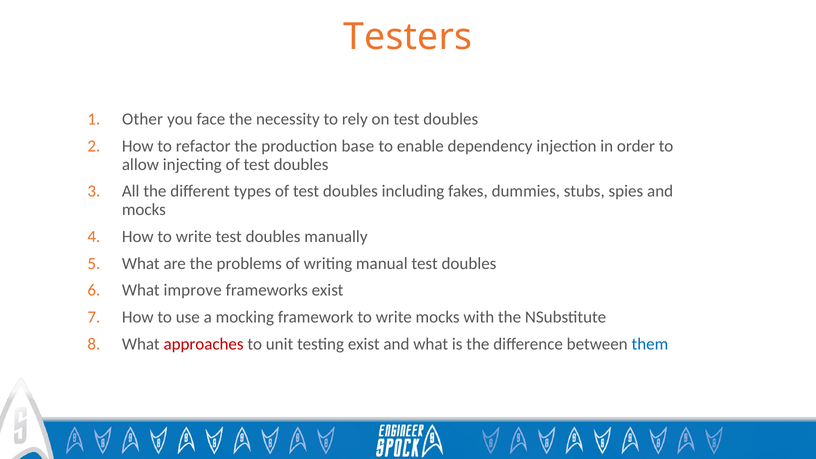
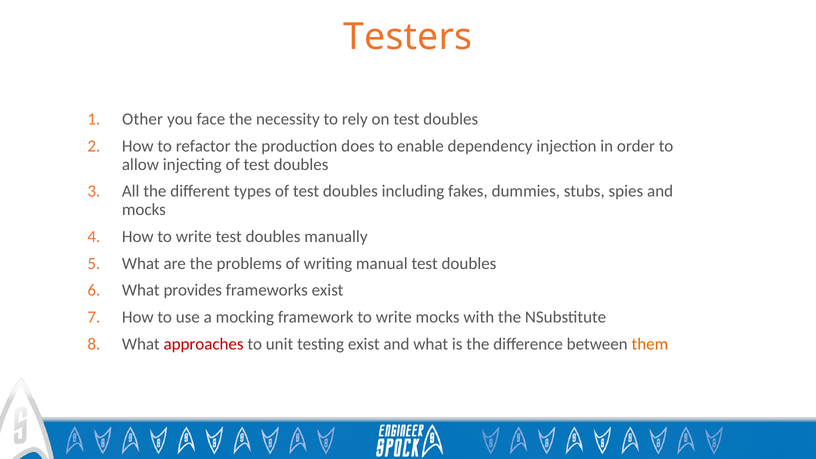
base: base -> does (358, 146)
improve: improve -> provides (193, 290)
them colour: blue -> orange (650, 344)
